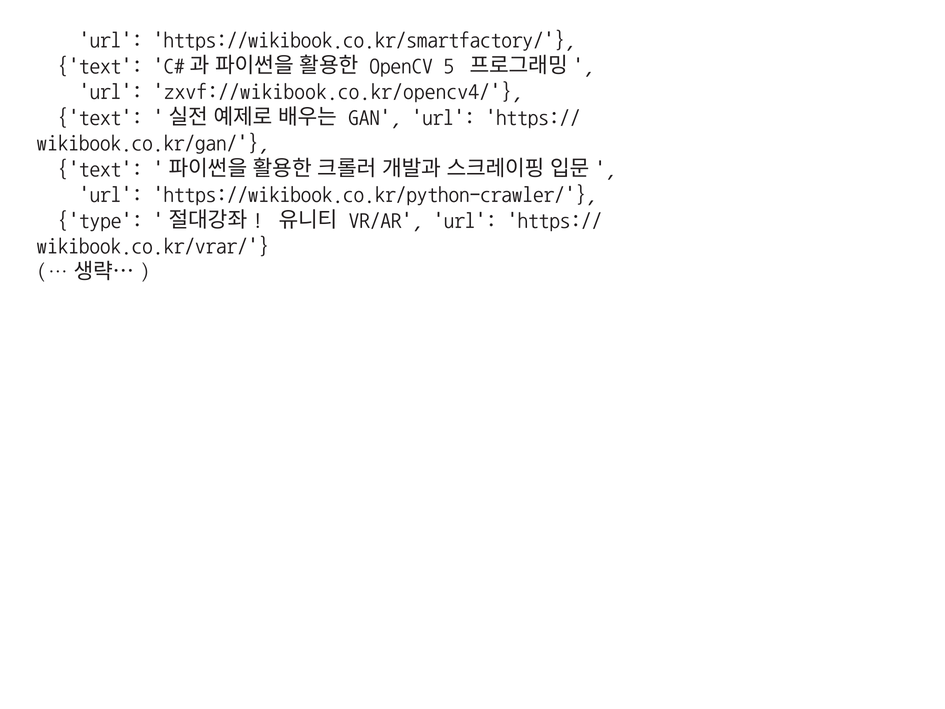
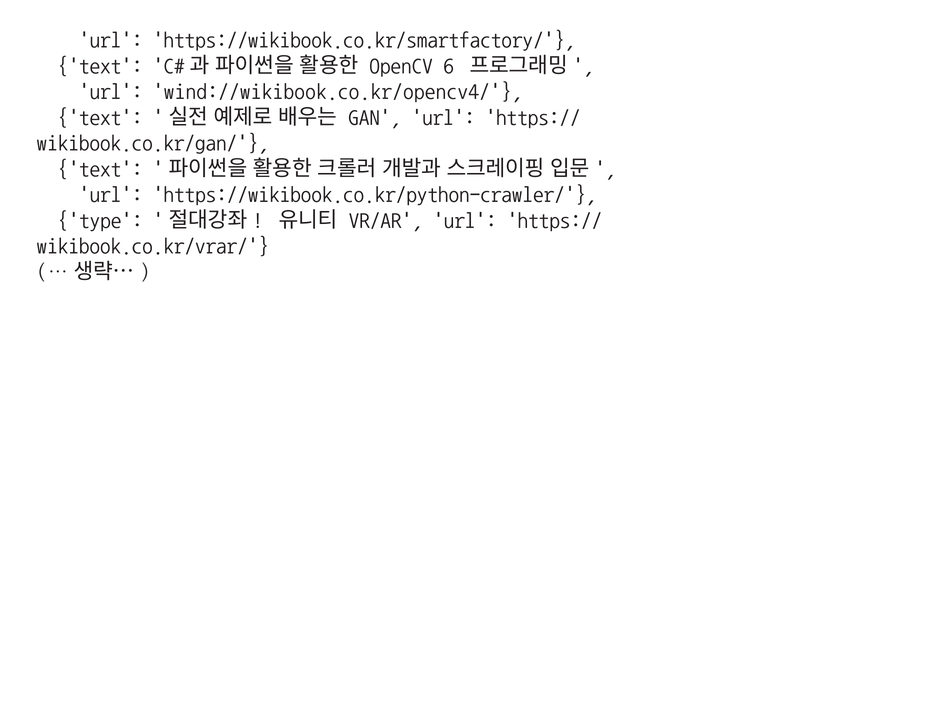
5: 5 -> 6 (449, 65)
zxvf://wikibook.co.kr/opencv4/: zxvf://wikibook.co.kr/opencv4/ -> wind://wikibook.co.kr/opencv4/ (338, 91)
